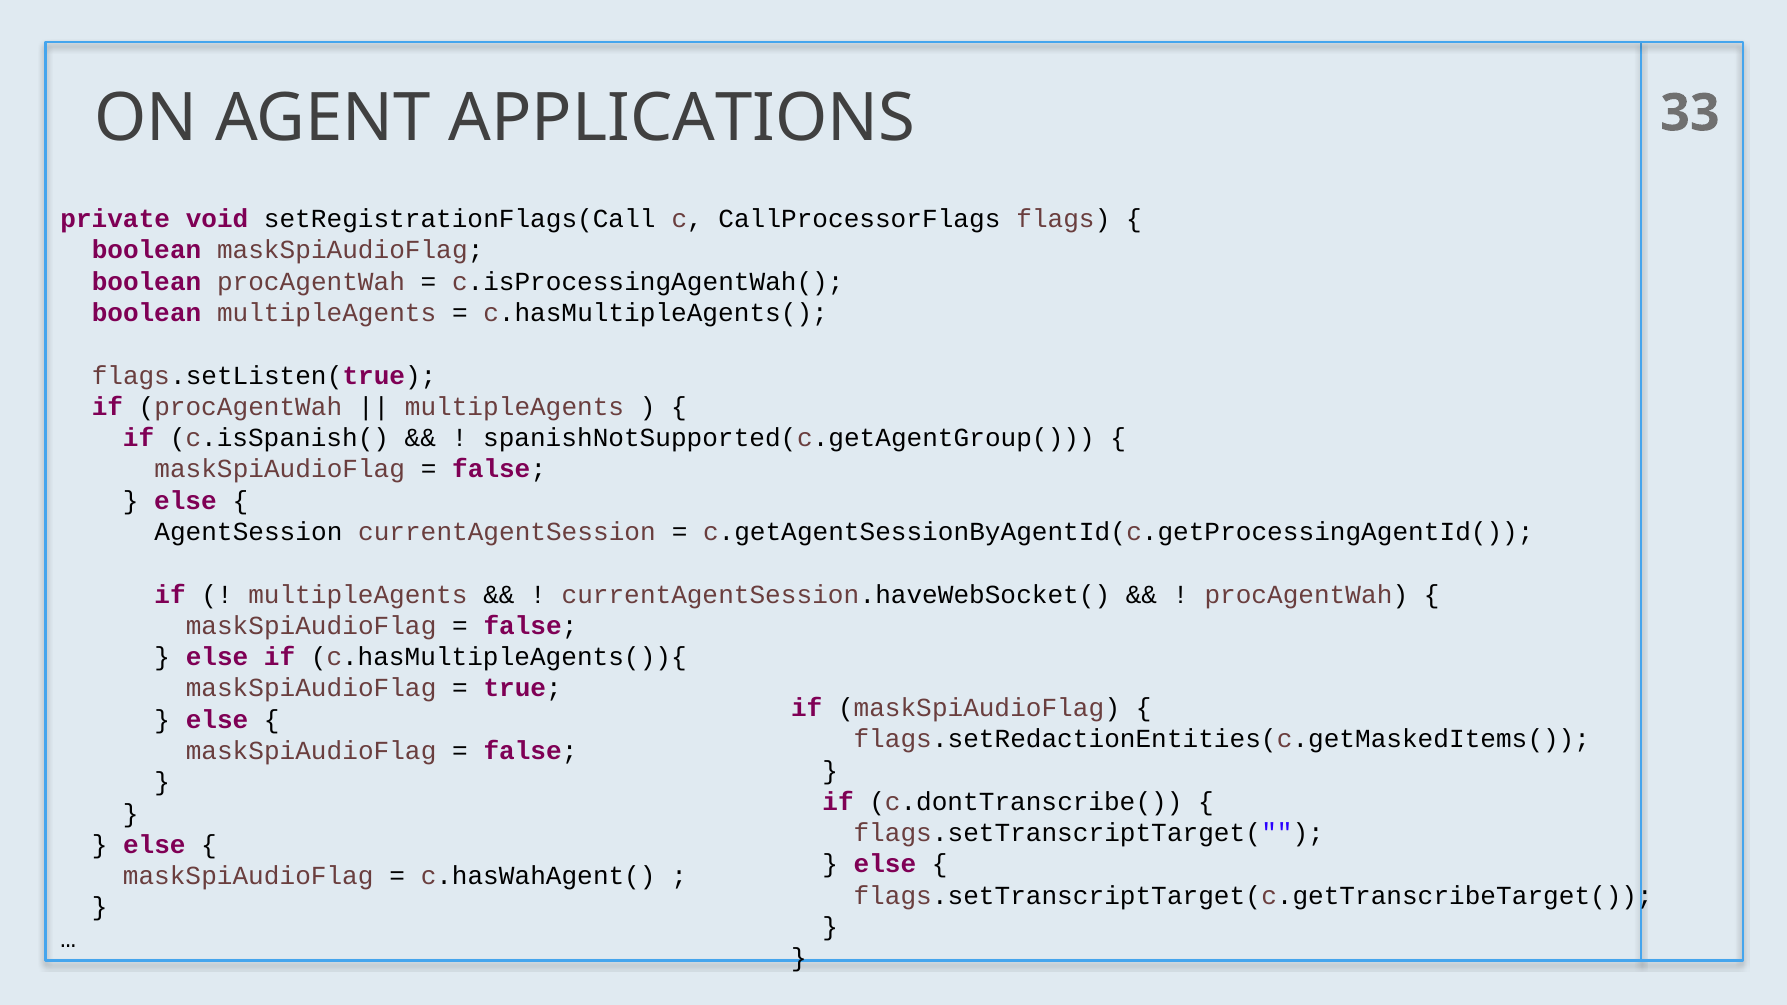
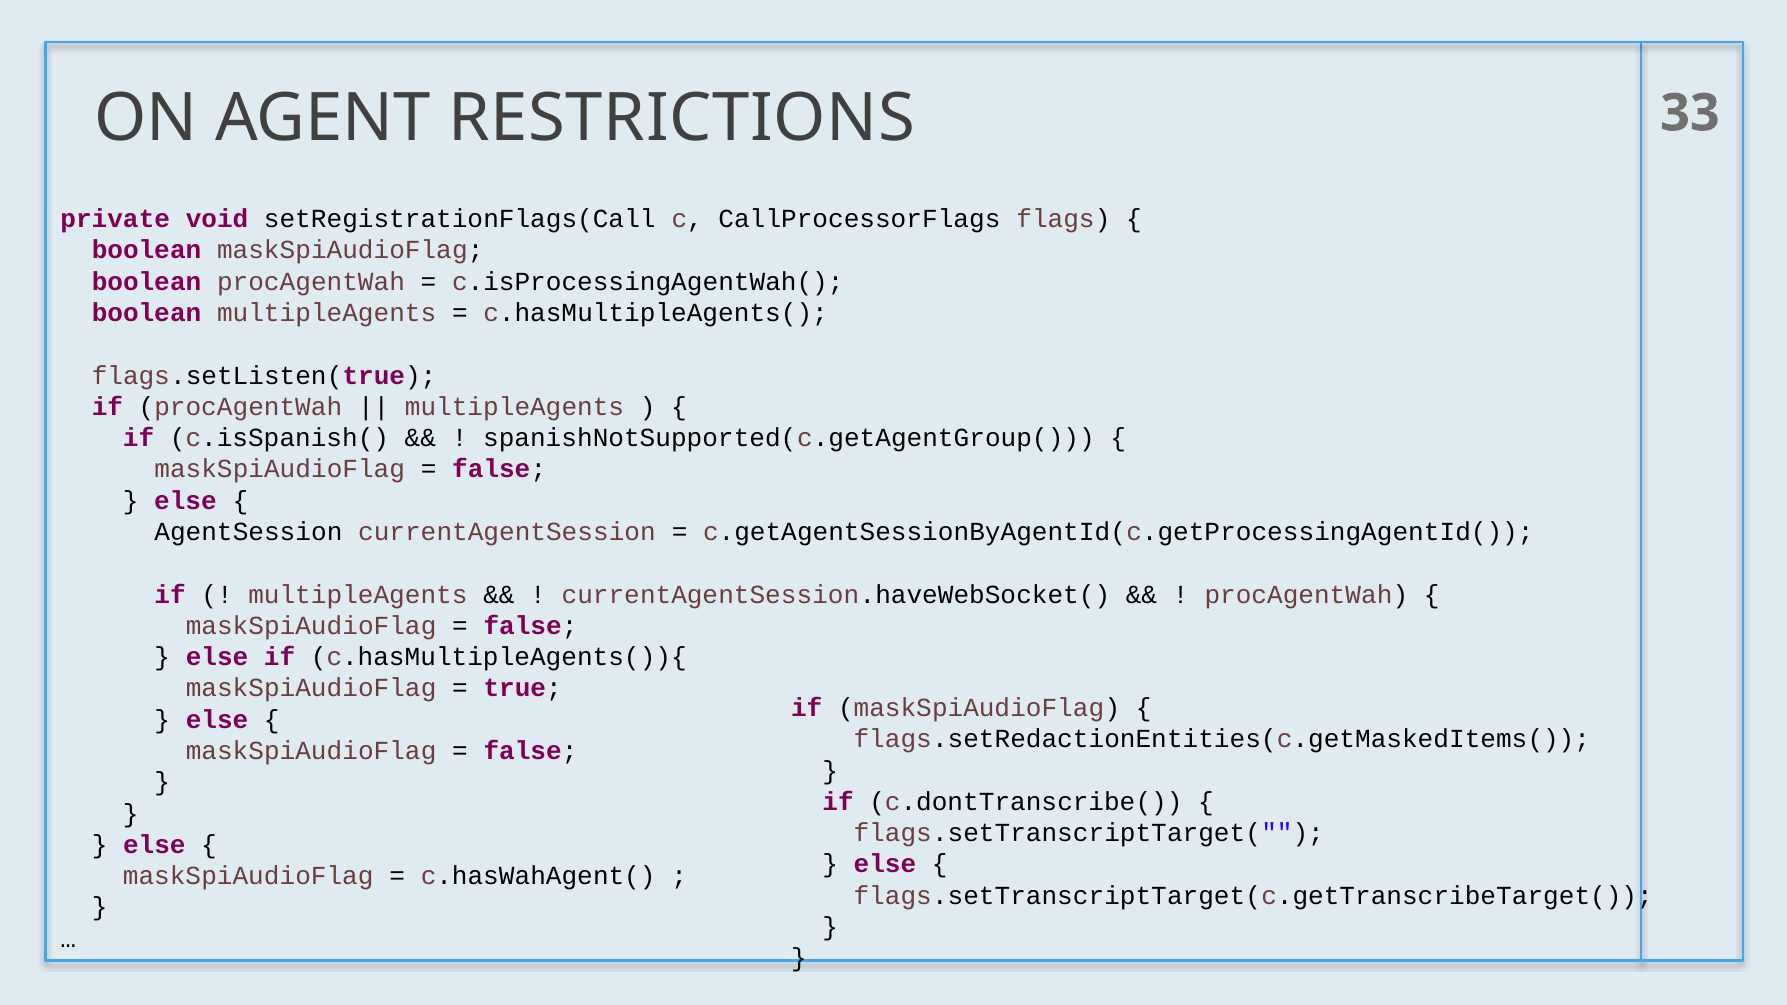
APPLICATIONS: APPLICATIONS -> RESTRICTIONS (682, 119)
